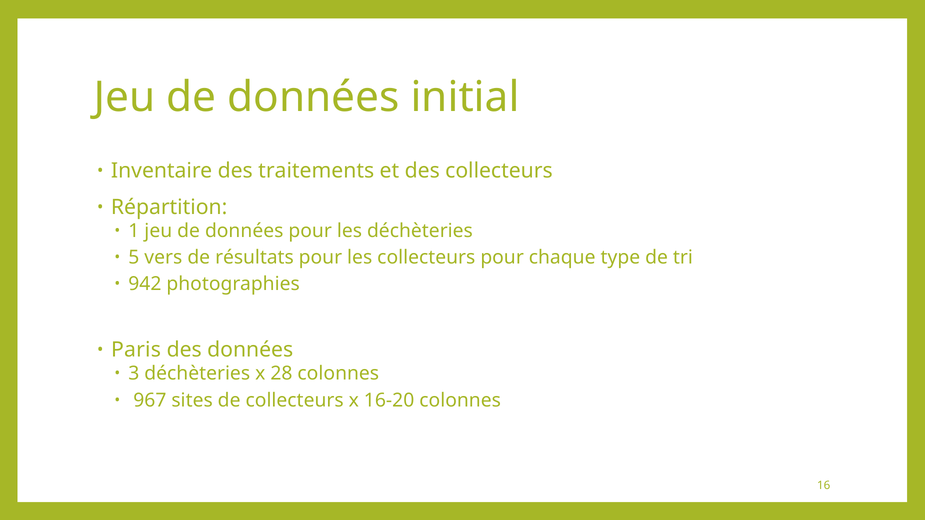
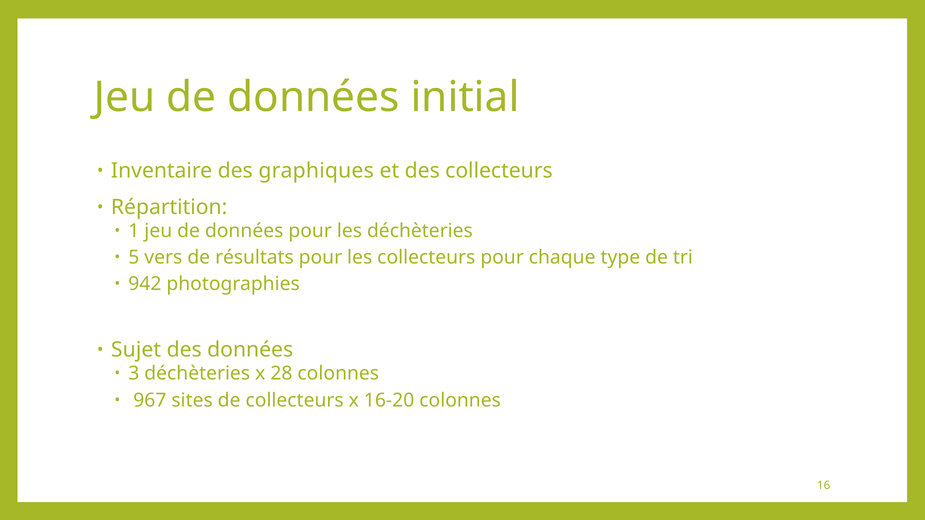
traitements: traitements -> graphiques (316, 171)
Paris: Paris -> Sujet (136, 350)
